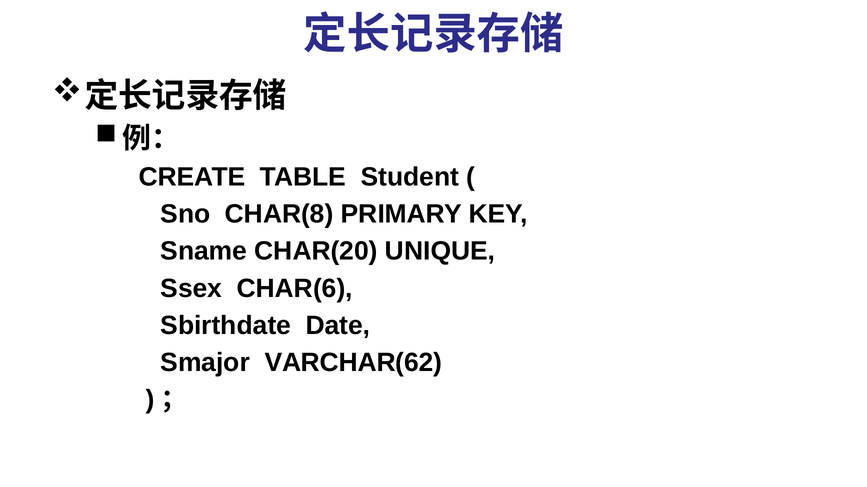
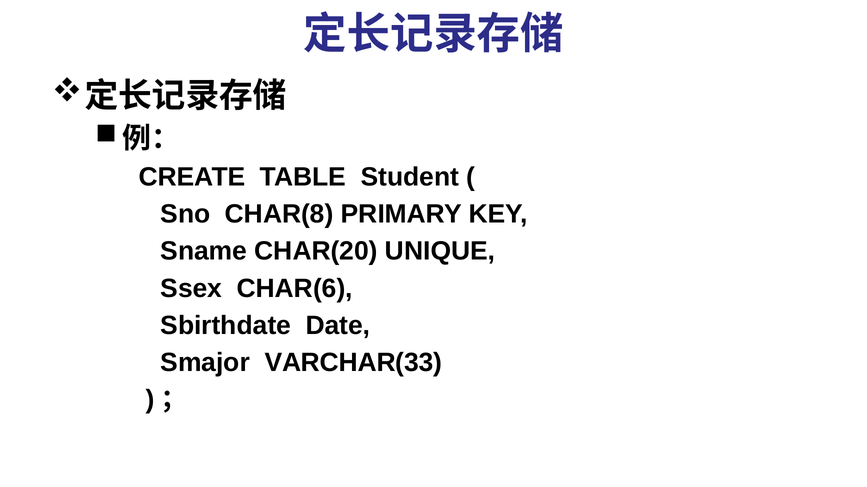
VARCHAR(62: VARCHAR(62 -> VARCHAR(33 (353, 363)
